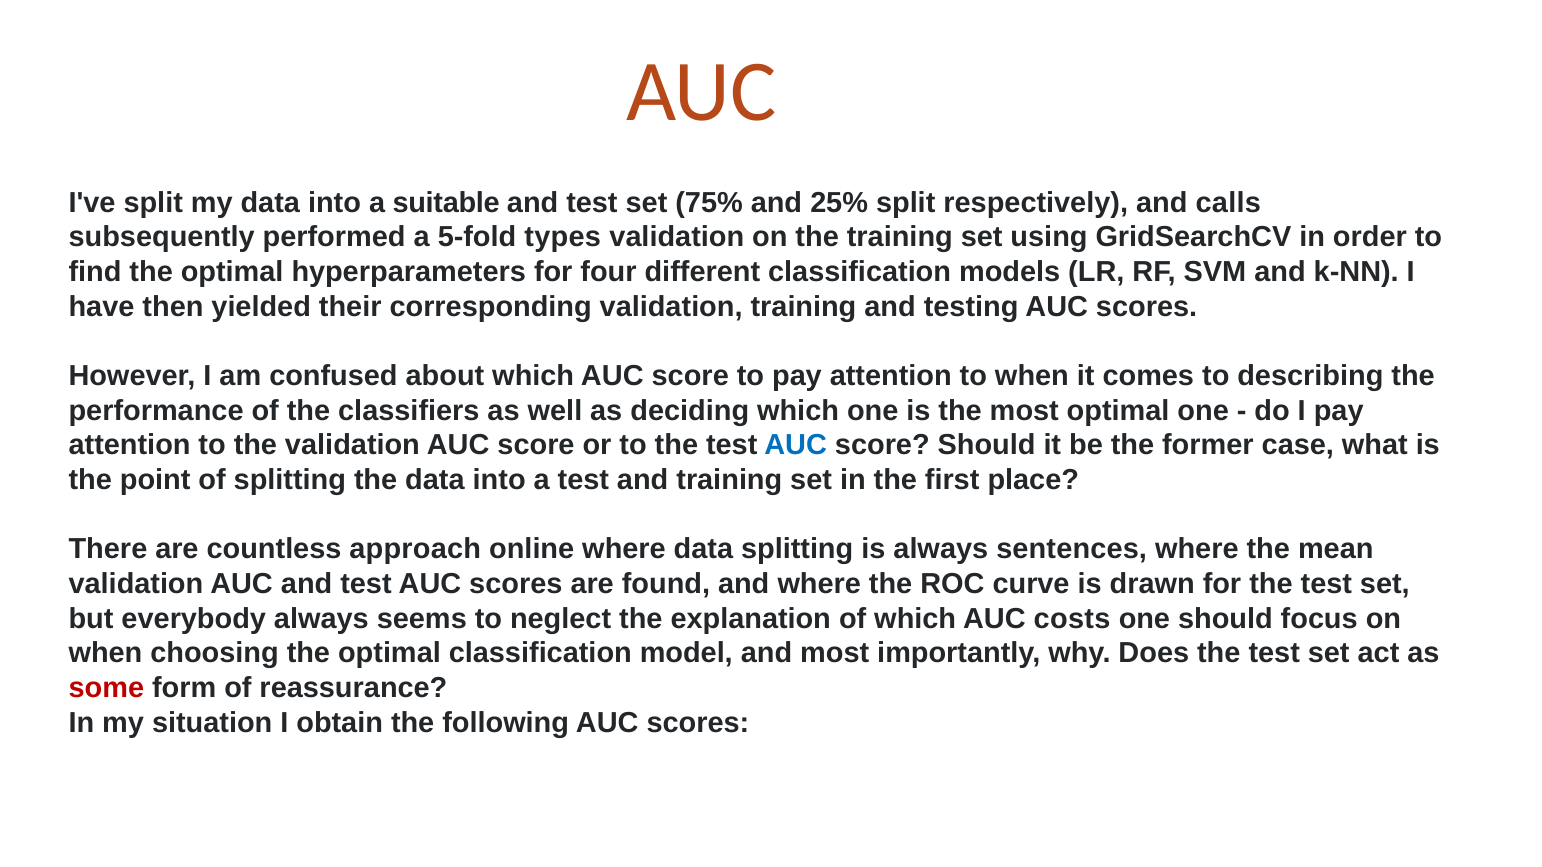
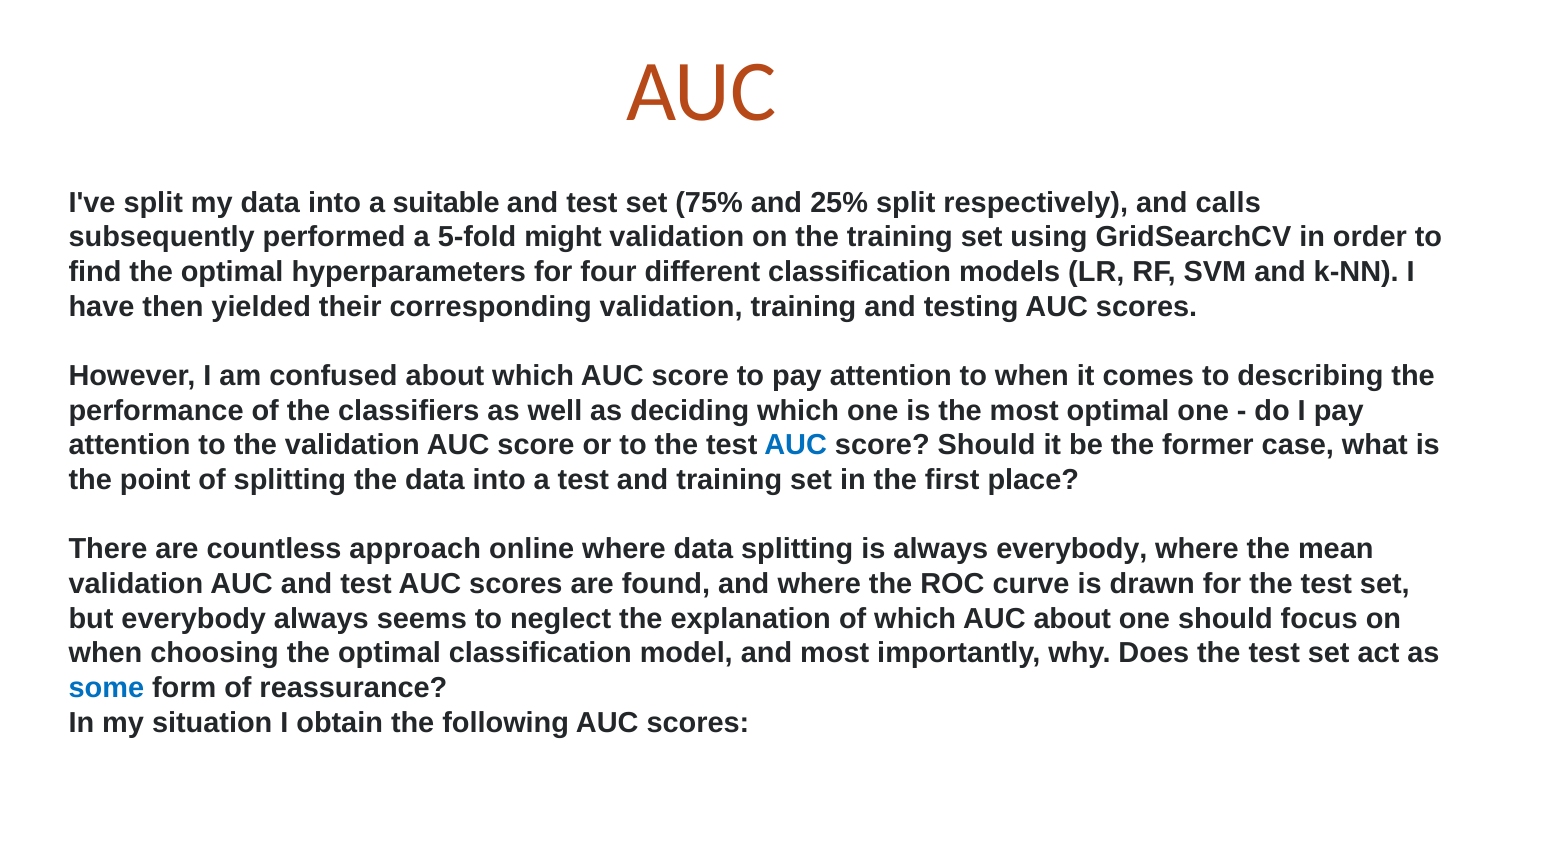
types: types -> might (563, 237)
always sentences: sentences -> everybody (1072, 550)
AUC costs: costs -> about (1072, 619)
some colour: red -> blue (106, 688)
